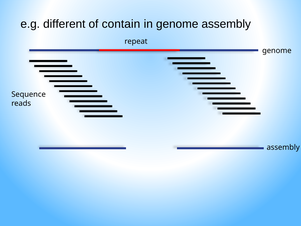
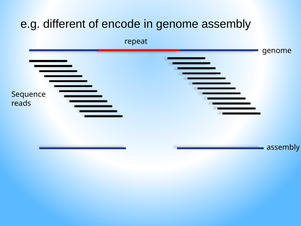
contain: contain -> encode (121, 24)
